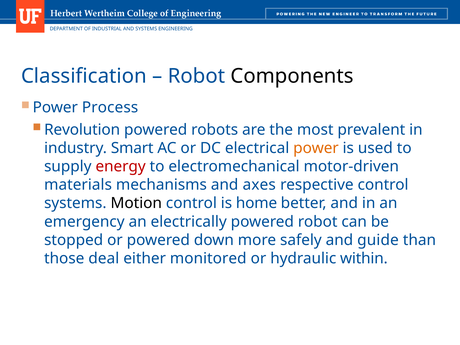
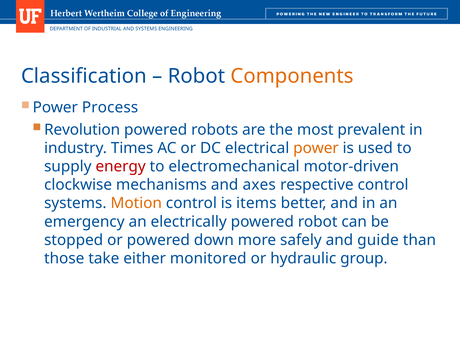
Components colour: black -> orange (292, 76)
Smart: Smart -> Times (132, 148)
materials: materials -> clockwise (78, 185)
Motion colour: black -> orange (136, 203)
home: home -> items (256, 203)
deal: deal -> take (104, 258)
within: within -> group (364, 258)
